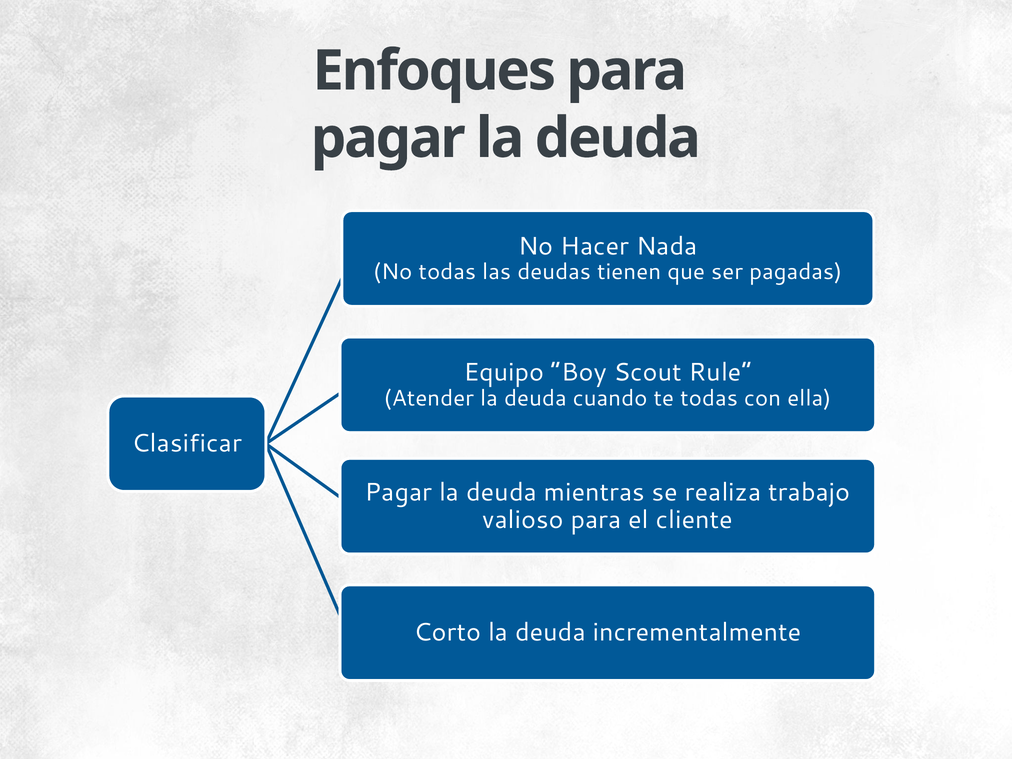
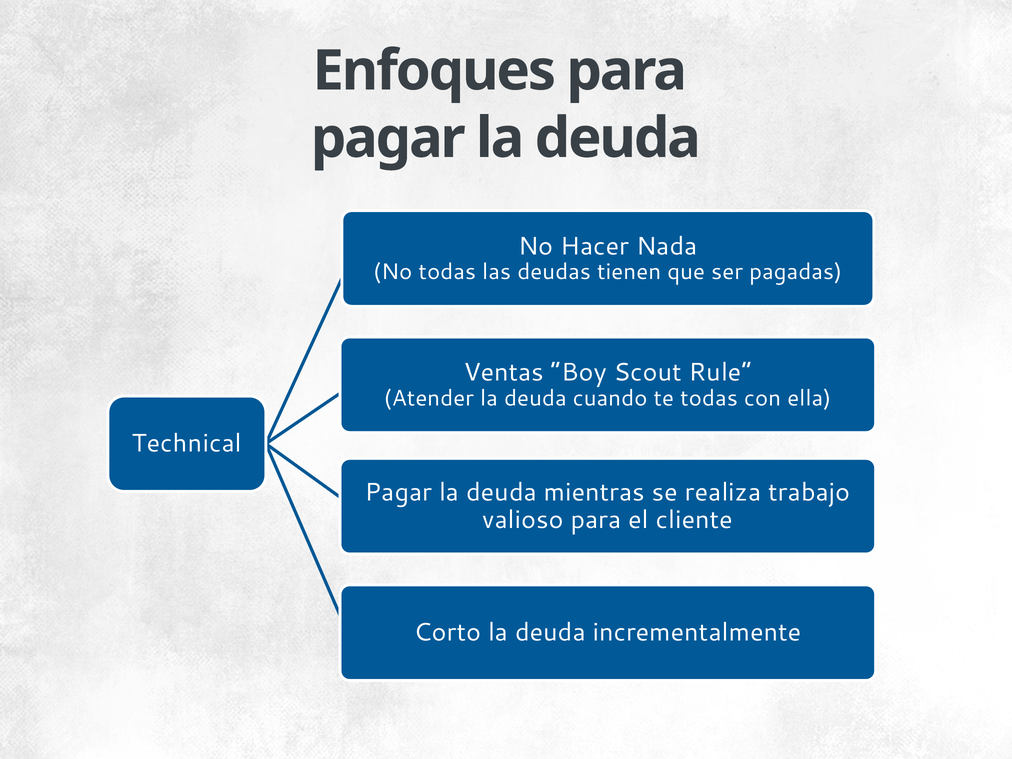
Equipo: Equipo -> Ventas (504, 373)
Clasificar: Clasificar -> Technical (187, 444)
